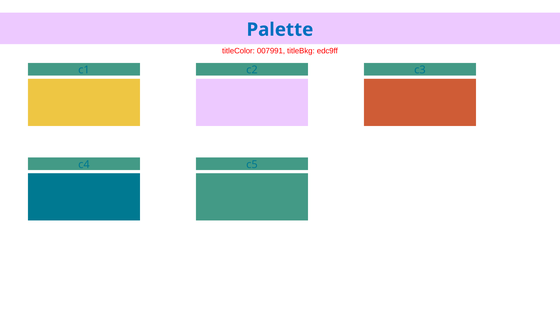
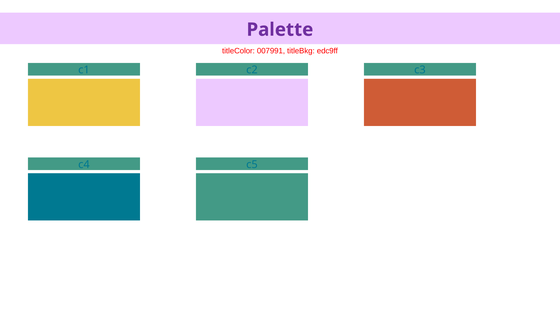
Palette colour: blue -> purple (280, 30)
